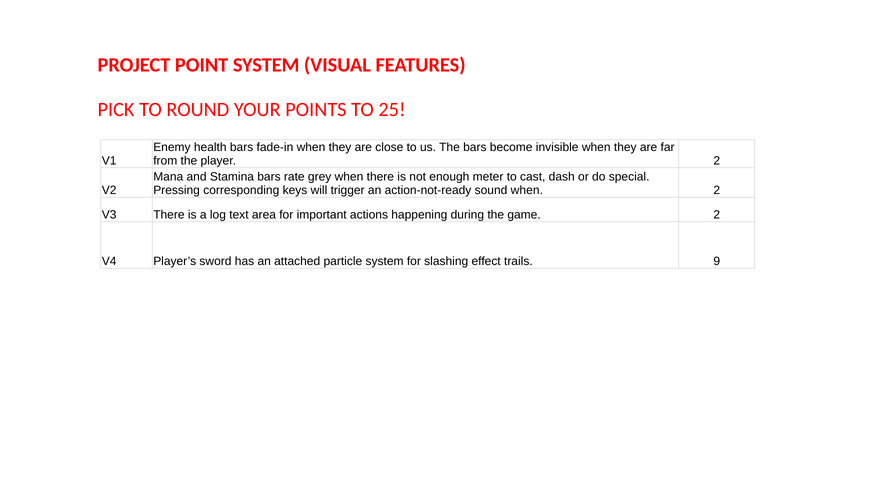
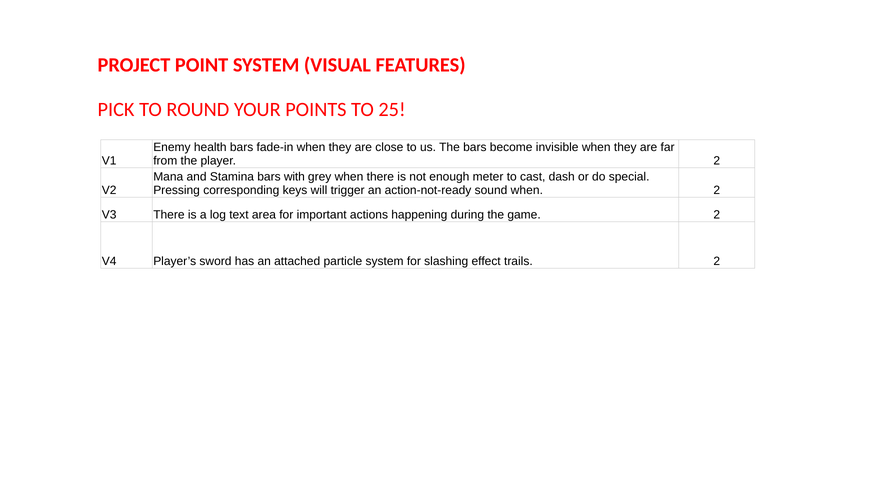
rate: rate -> with (294, 177)
trails 9: 9 -> 2 (717, 261)
